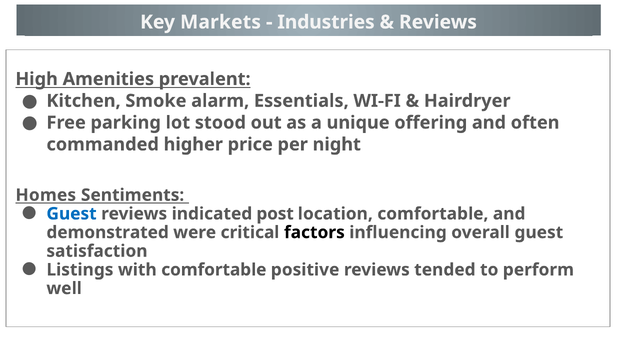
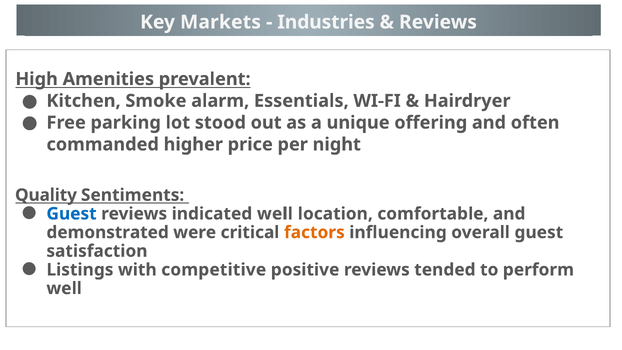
Homes: Homes -> Quality (46, 195)
indicated post: post -> well (275, 214)
factors colour: black -> orange (314, 232)
with comfortable: comfortable -> competitive (214, 270)
